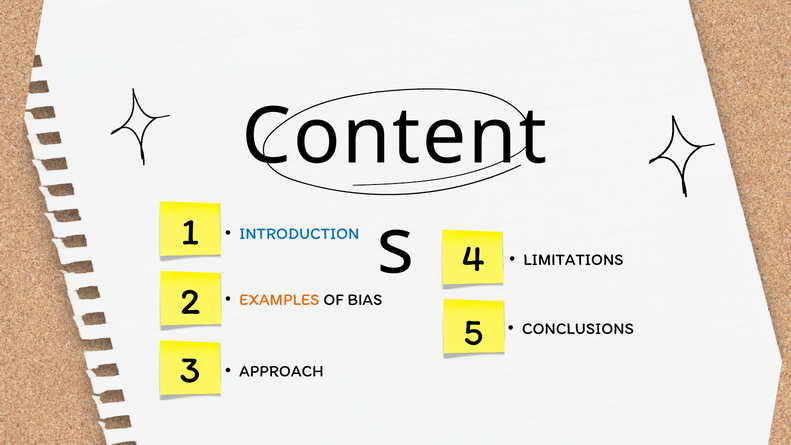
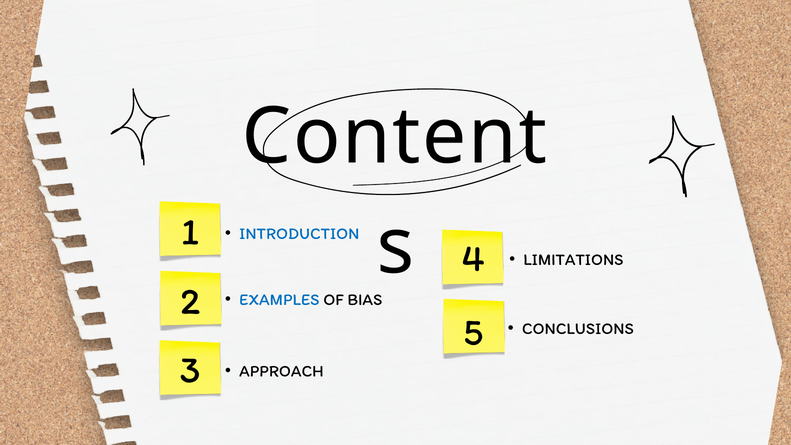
EXAMPLES colour: orange -> blue (279, 300)
